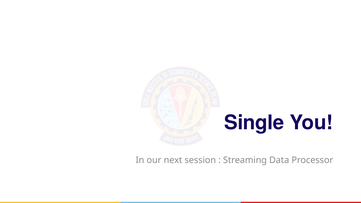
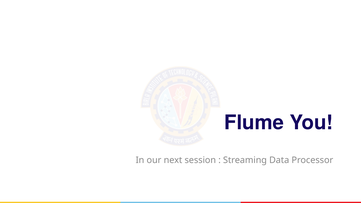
Single: Single -> Flume (254, 123)
